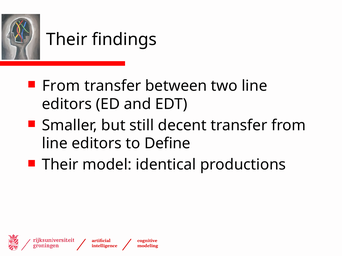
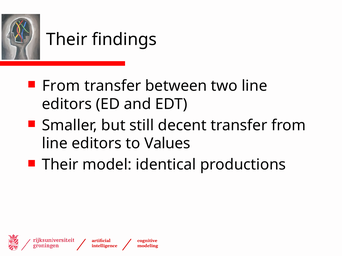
Define: Define -> Values (167, 144)
